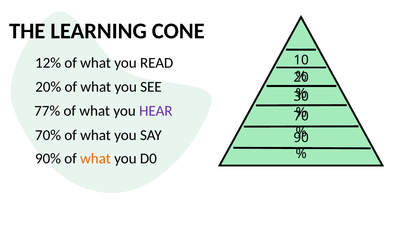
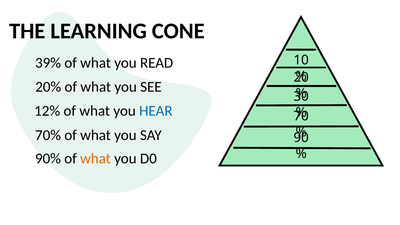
12%: 12% -> 39% (48, 63)
77%: 77% -> 12% (47, 111)
HEAR colour: purple -> blue (156, 111)
